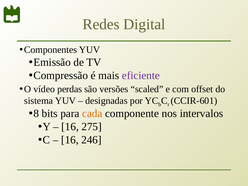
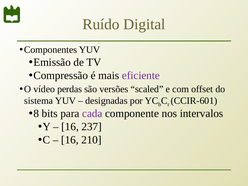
Redes: Redes -> Ruído (101, 24)
cada colour: orange -> purple (92, 113)
275: 275 -> 237 (92, 127)
246: 246 -> 210 (91, 140)
